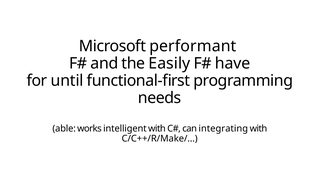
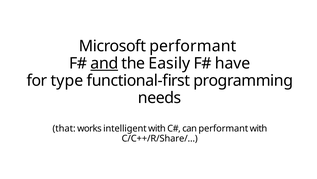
and underline: none -> present (104, 63)
until: until -> type (67, 80)
able: able -> that (64, 128)
can integrating: integrating -> performant (223, 128)
C/C++/R/Make/…: C/C++/R/Make/… -> C/C++/R/Share/… (160, 138)
